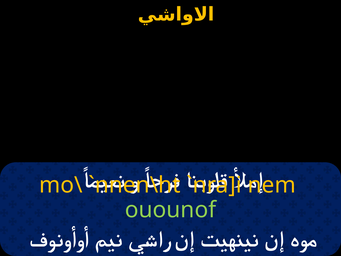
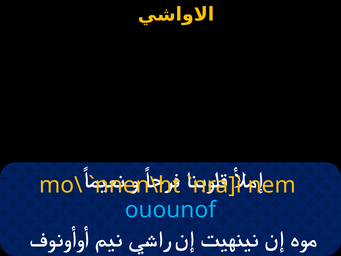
ouounof colour: light green -> light blue (170, 210)
